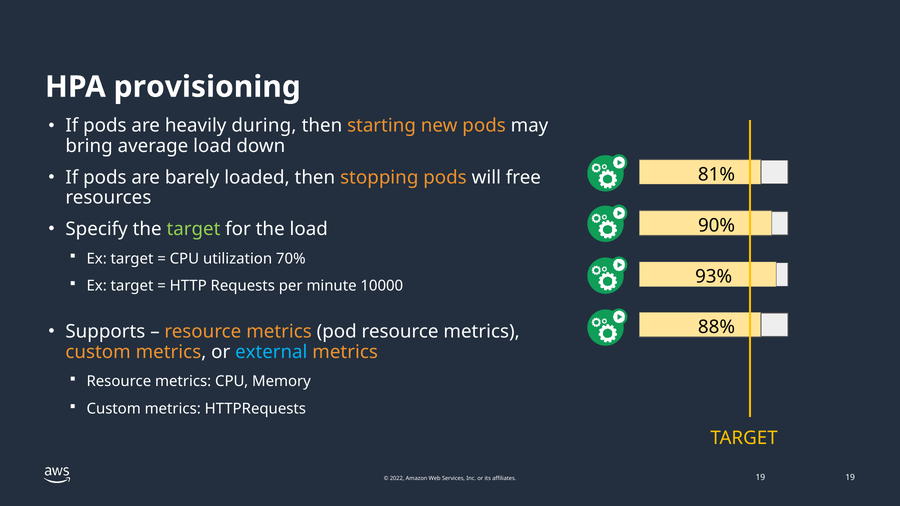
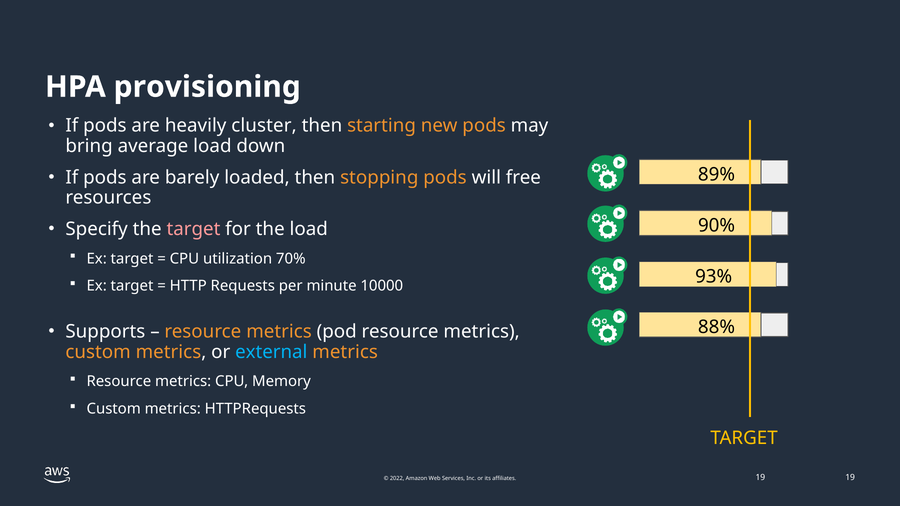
during: during -> cluster (264, 126)
81%: 81% -> 89% (716, 175)
target colour: light green -> pink (193, 229)
